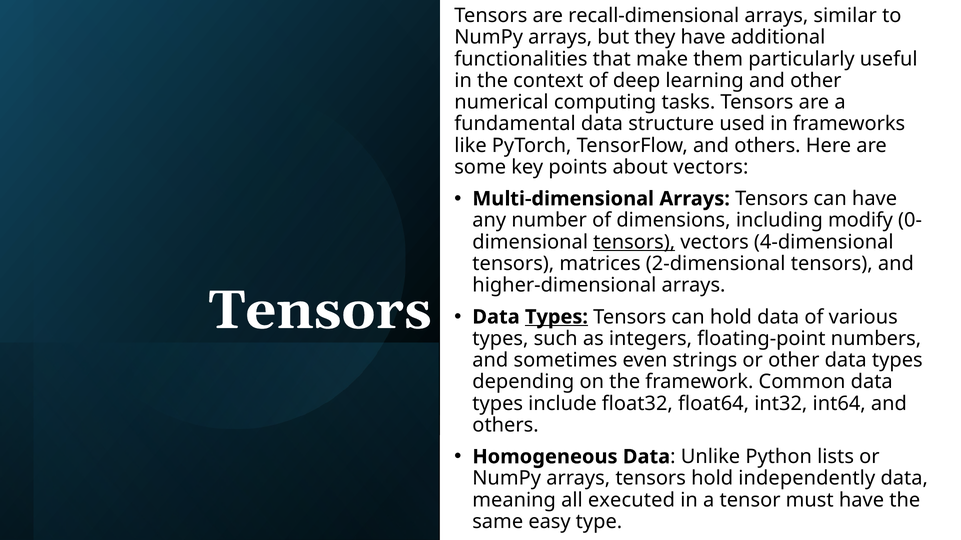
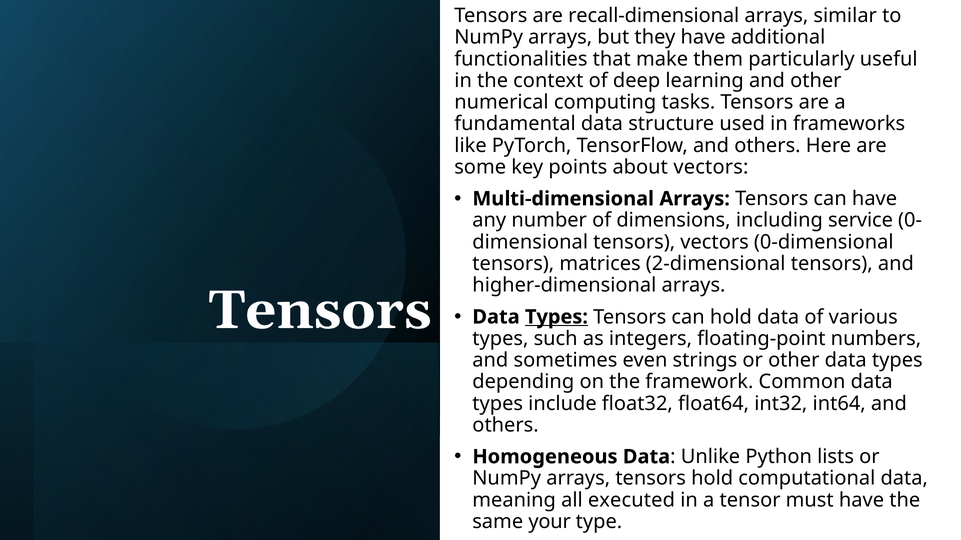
modify: modify -> service (860, 221)
tensors underline: present -> none (634, 242)
4-dimensional: 4-dimensional -> 0-dimensional (824, 242)
independently: independently -> computational (807, 479)
easy: easy -> your (550, 522)
